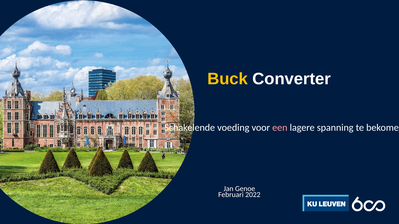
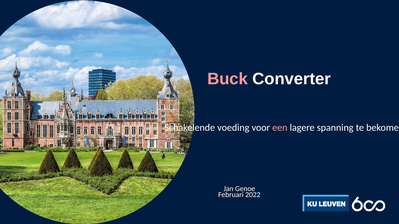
Buck colour: yellow -> pink (228, 79)
